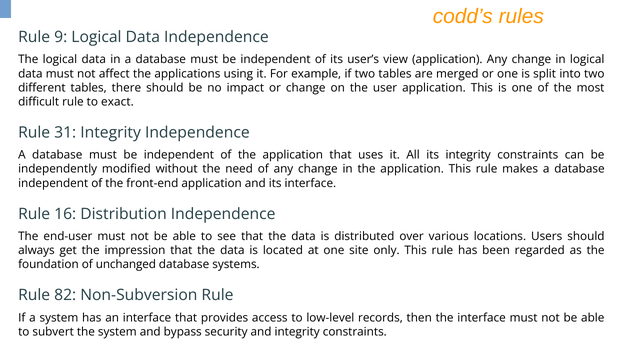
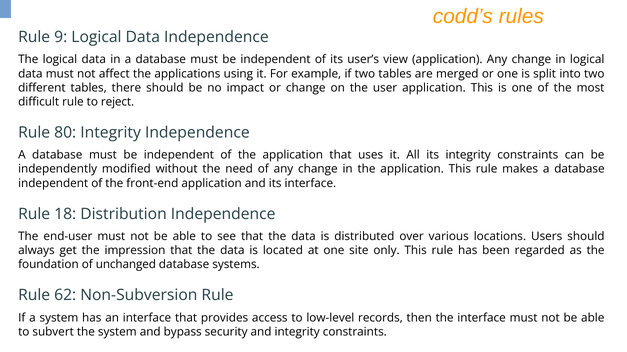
exact: exact -> reject (118, 102)
31: 31 -> 80 (65, 133)
16: 16 -> 18 (65, 214)
82: 82 -> 62 (65, 296)
